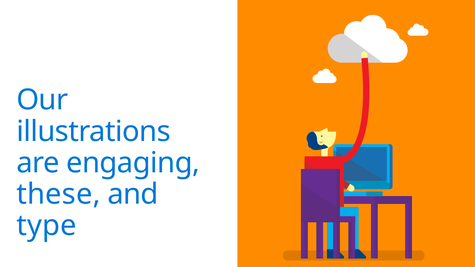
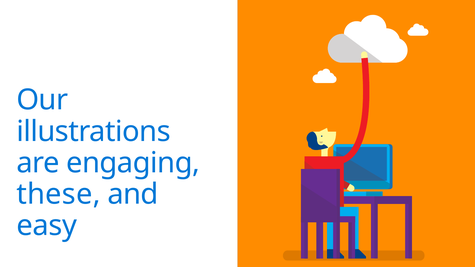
type: type -> easy (47, 226)
